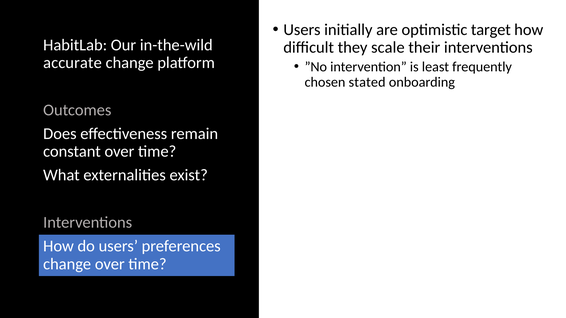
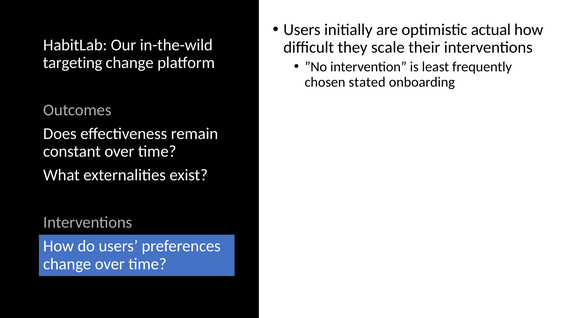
target: target -> actual (491, 30)
accurate: accurate -> targeting (73, 63)
